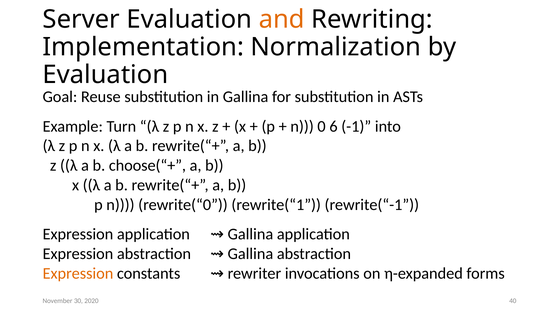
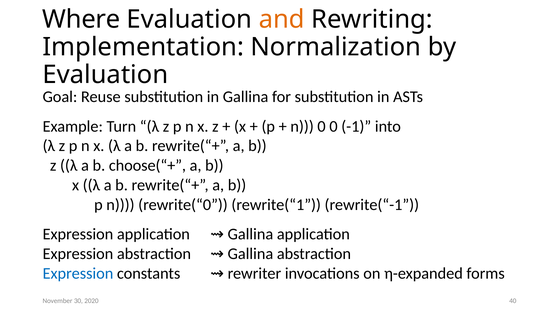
Server: Server -> Where (81, 19)
0 6: 6 -> 0 (333, 126)
Expression colour: orange -> blue (78, 273)
